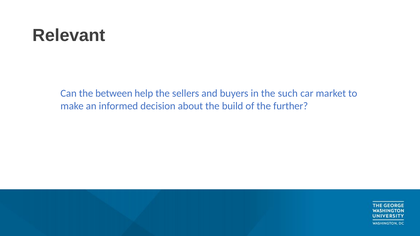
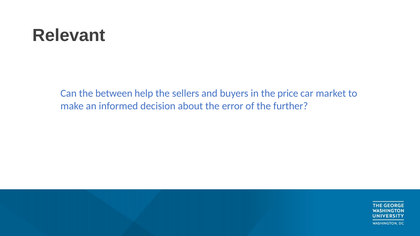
such: such -> price (288, 94)
build: build -> error (233, 106)
